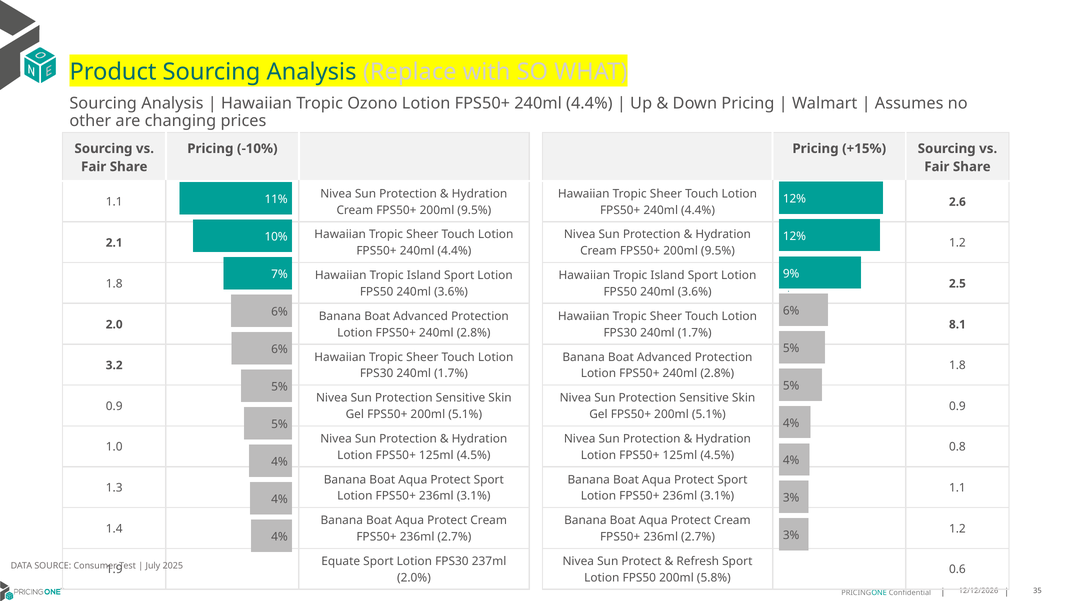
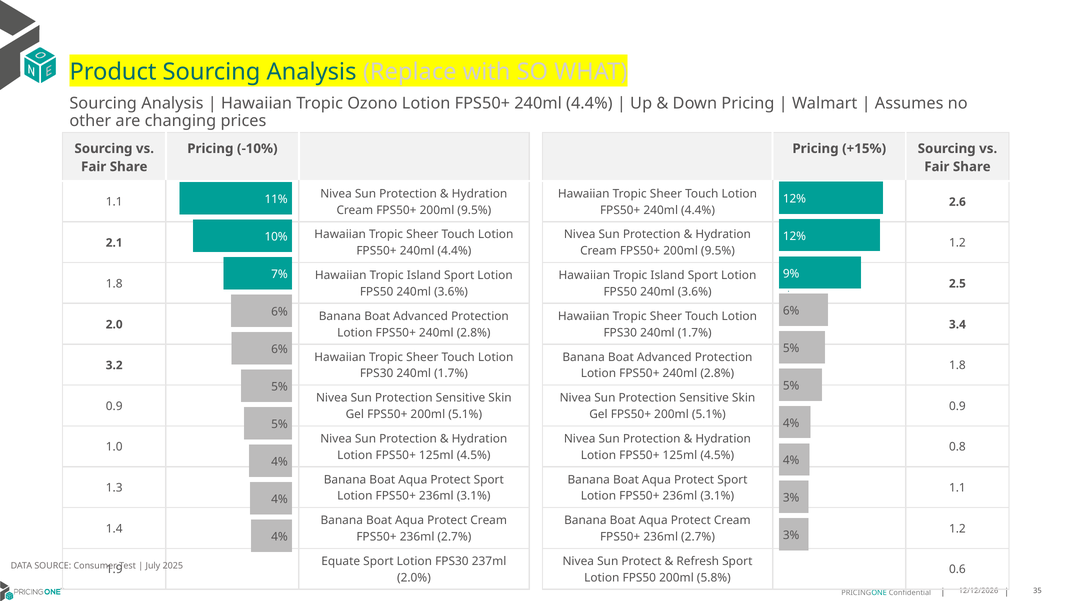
8.1: 8.1 -> 3.4 (957, 324)
